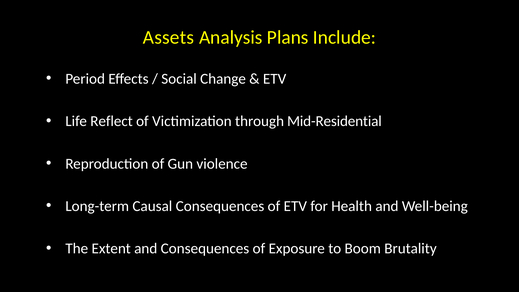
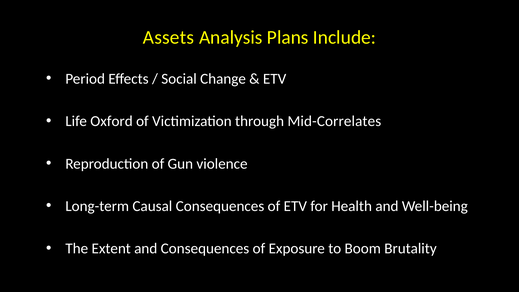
Reflect: Reflect -> Oxford (111, 121)
Mid-Residential: Mid-Residential -> Mid-Correlates (334, 121)
